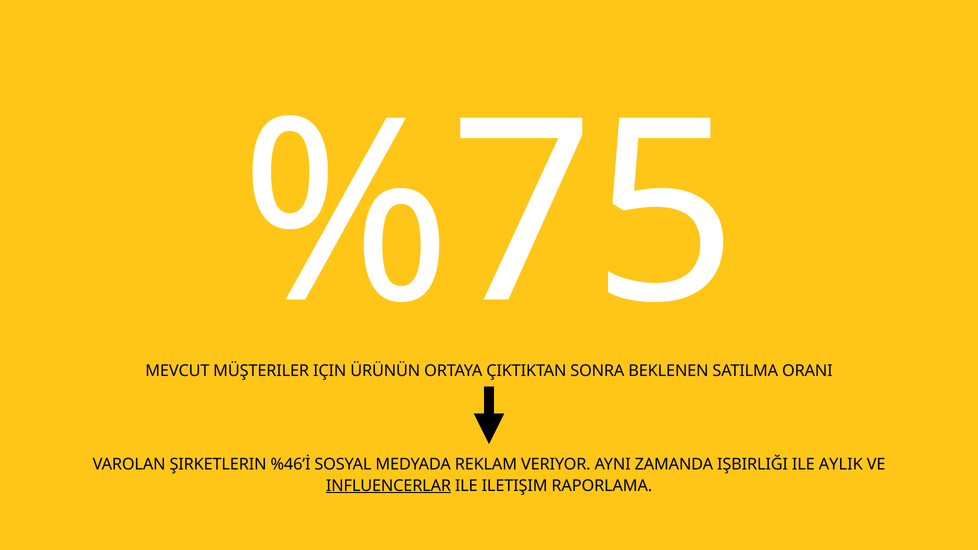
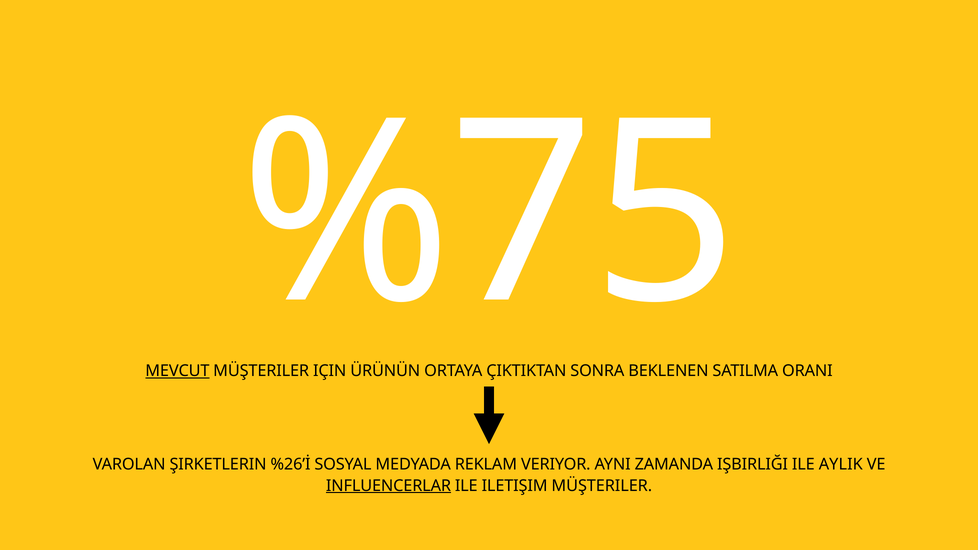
MEVCUT underline: none -> present (177, 371)
%46’İ: %46’İ -> %26’İ (291, 464)
ILETIŞIM RAPORLAMA: RAPORLAMA -> MÜŞTERILER (602, 486)
